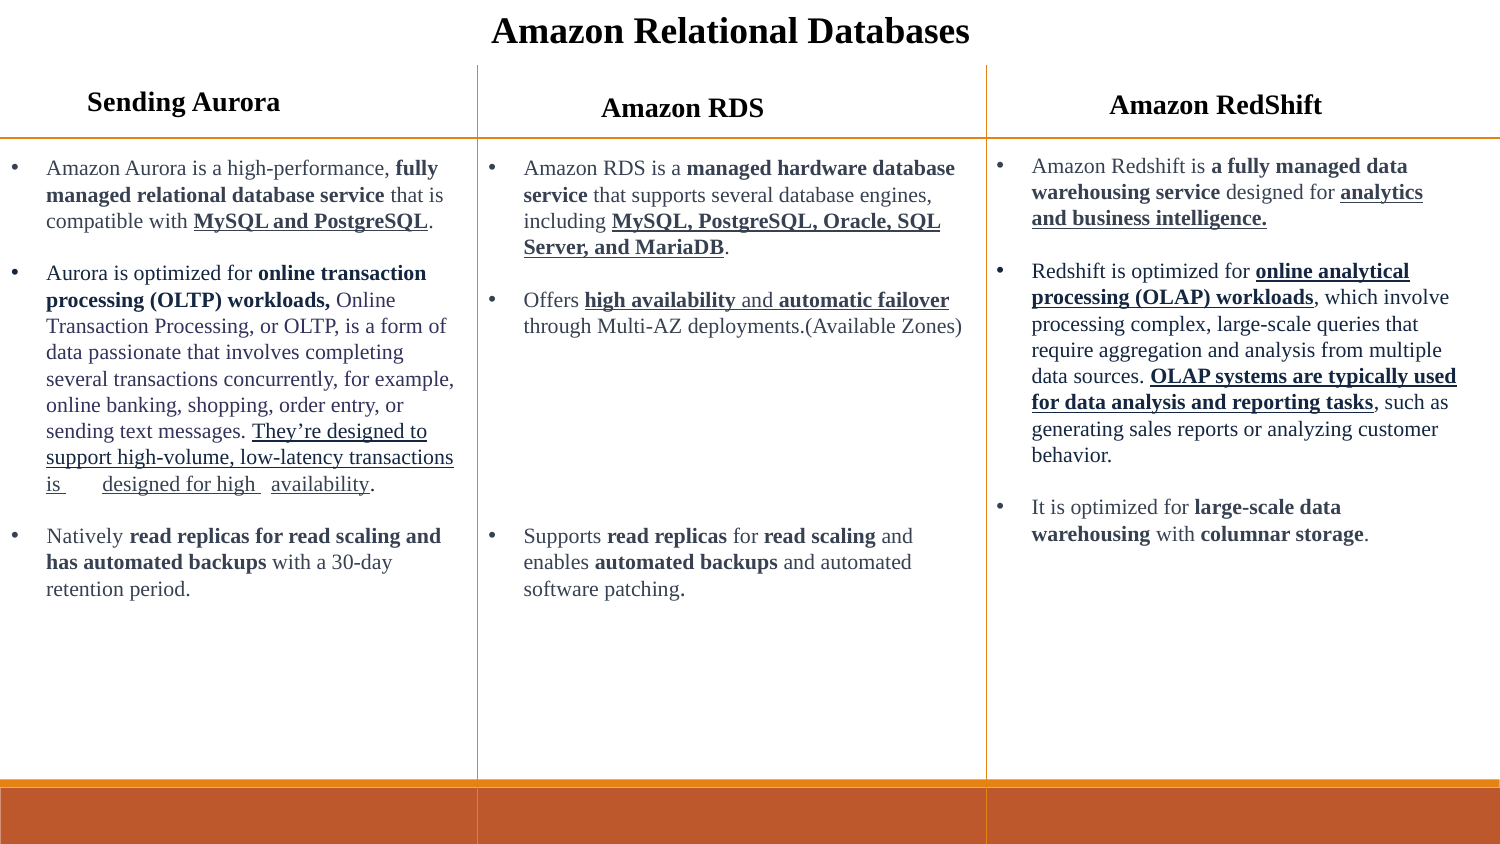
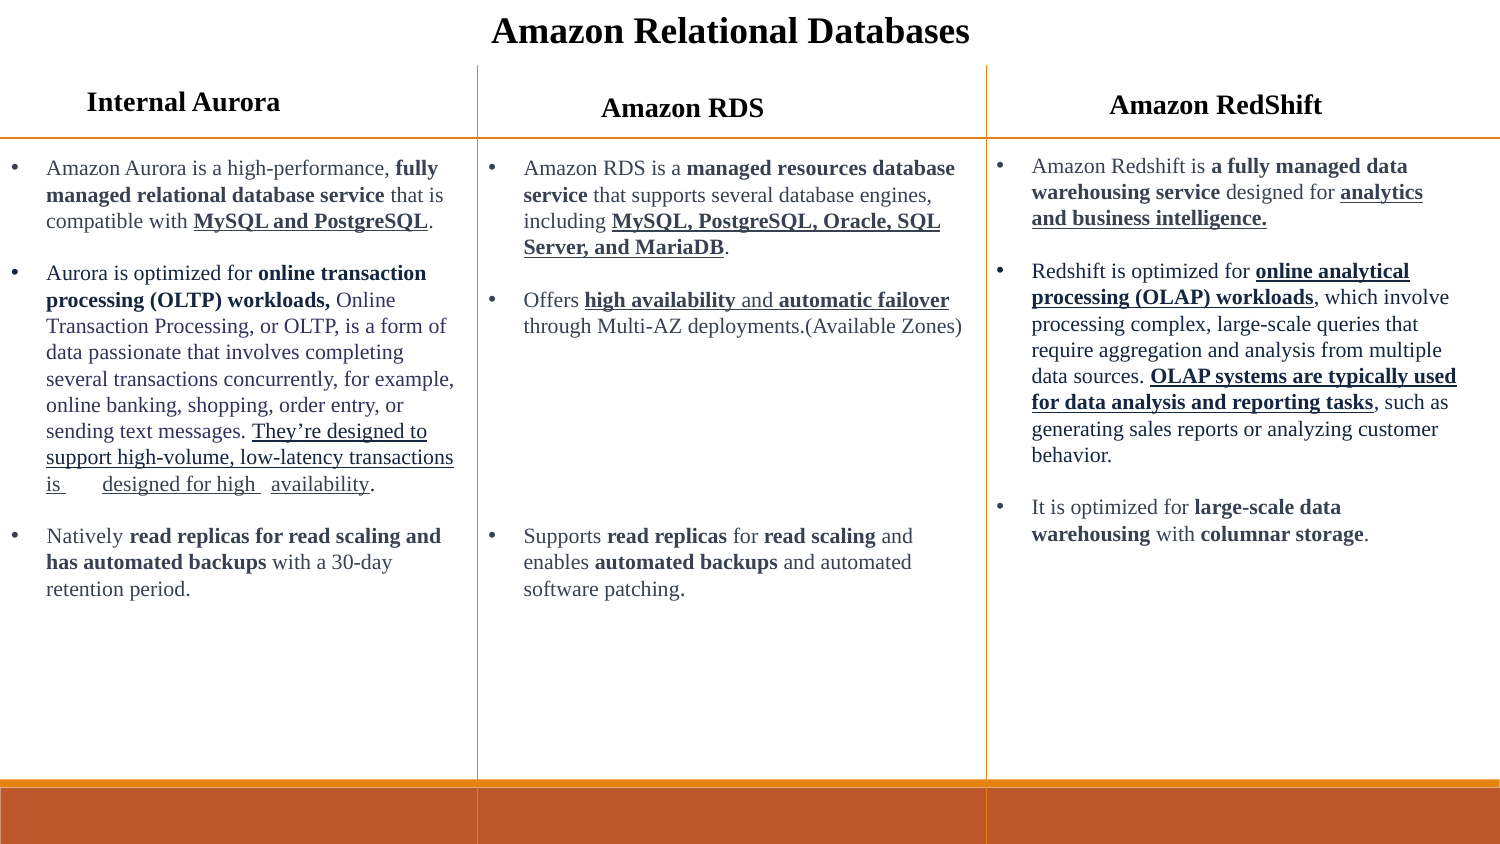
Sending: Sending -> Internal (136, 102)
hardware: hardware -> resources (822, 169)
